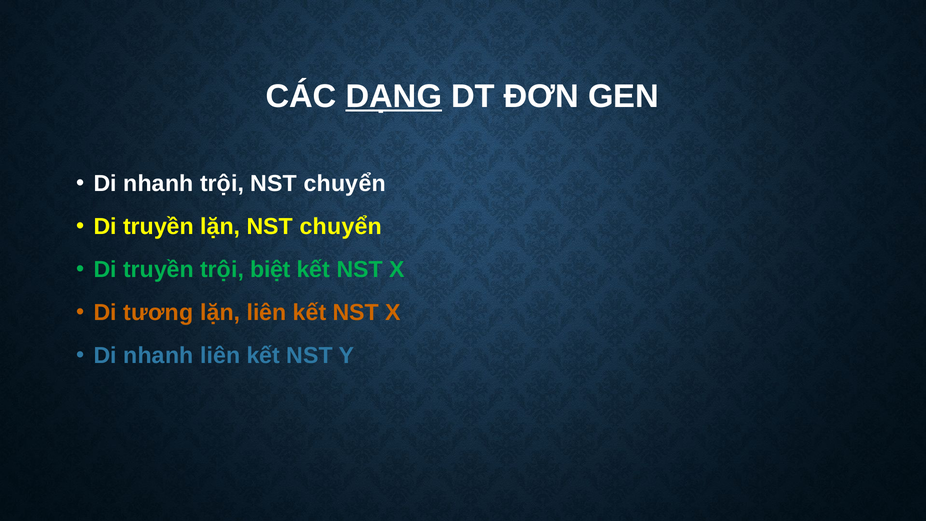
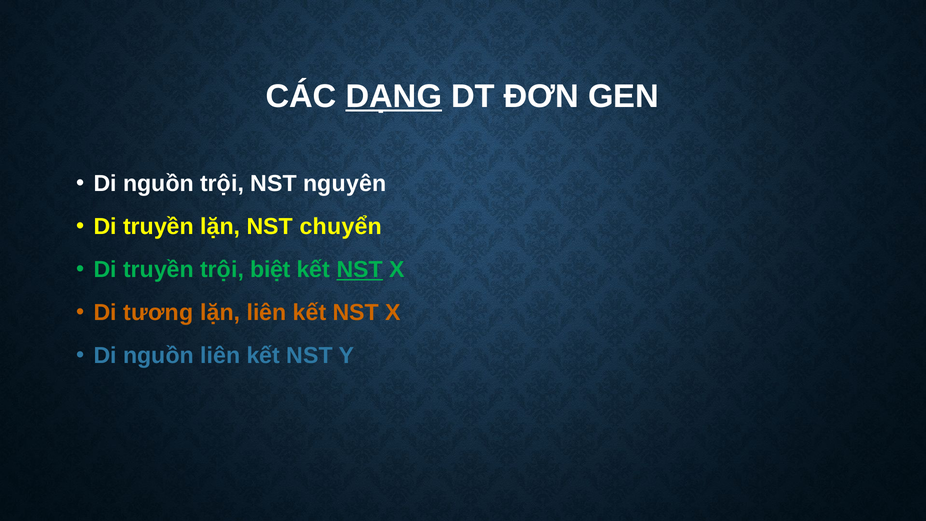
nhanh: nhanh -> nguồn (159, 184)
trội NST chuyển: chuyển -> nguyên (345, 184)
NST underline: none -> present (360, 270)
nhanh: nhanh -> nguồn (159, 356)
